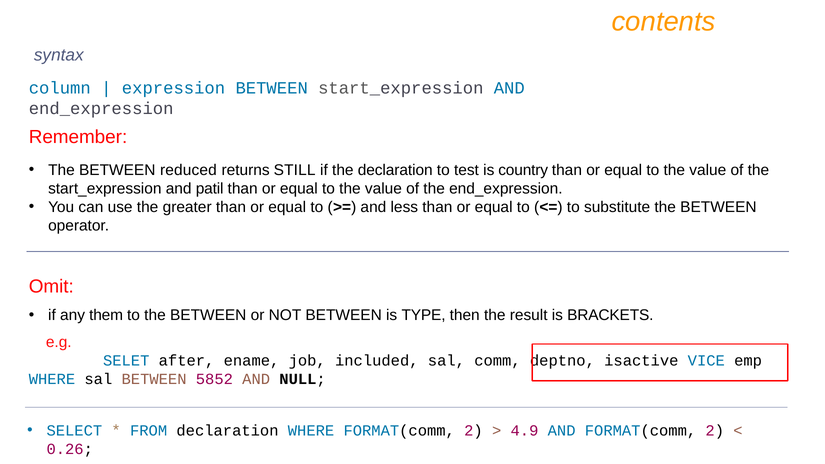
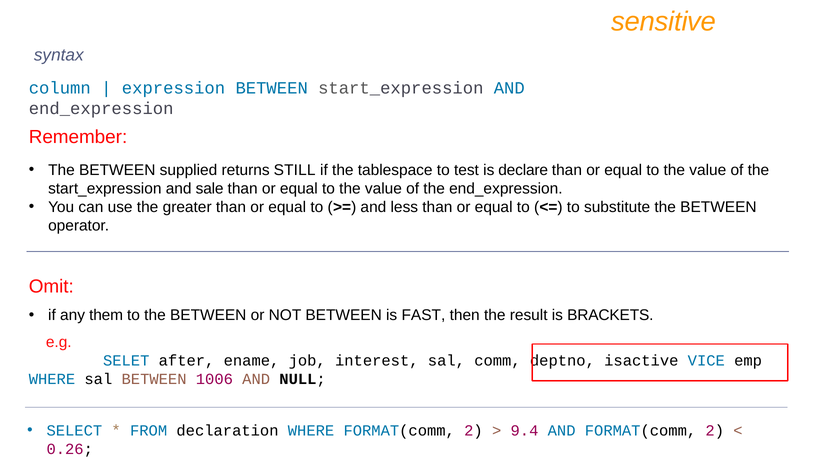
contents: contents -> sensitive (664, 21)
reduced: reduced -> supplied (189, 170)
the declaration: declaration -> tablespace (395, 170)
country: country -> declare (523, 170)
patil: patil -> sale (210, 189)
TYPE: TYPE -> FAST (423, 315)
included: included -> interest (377, 361)
5852: 5852 -> 1006 (214, 379)
4.9: 4.9 -> 9.4 (525, 431)
